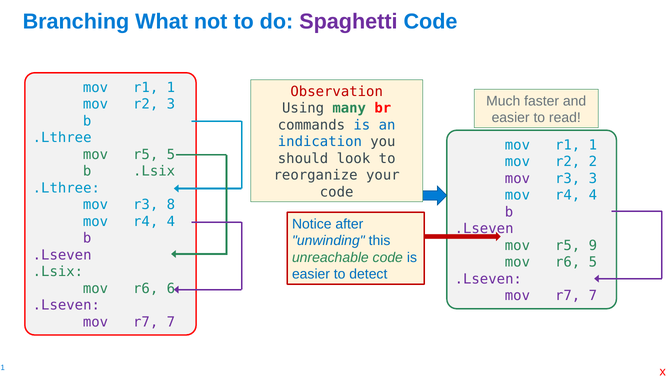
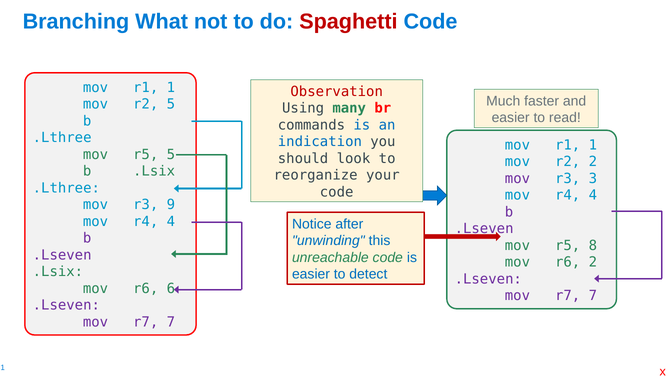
Spaghetti colour: purple -> red (348, 22)
r2 3: 3 -> 5 (171, 104)
8: 8 -> 9 (171, 204)
9: 9 -> 8 (593, 245)
r6 5: 5 -> 2 (593, 262)
